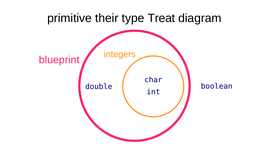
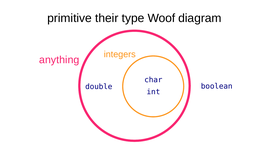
Treat: Treat -> Woof (161, 18)
blueprint: blueprint -> anything (59, 60)
